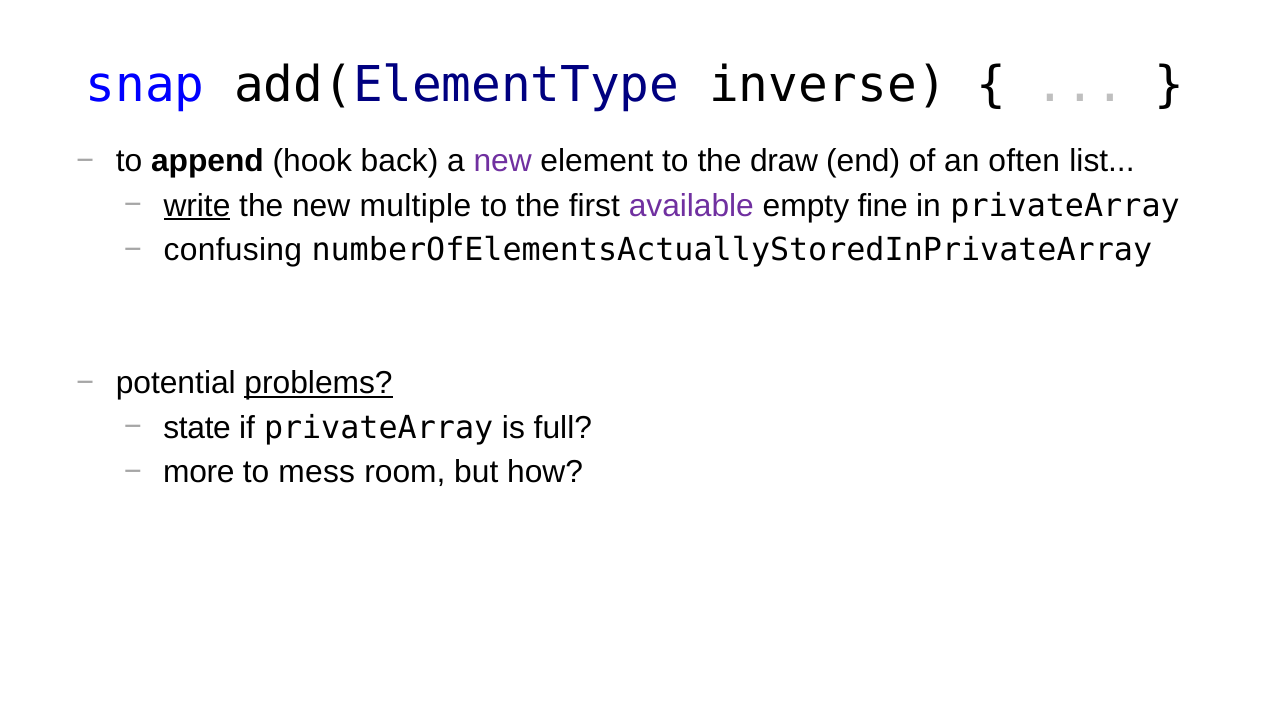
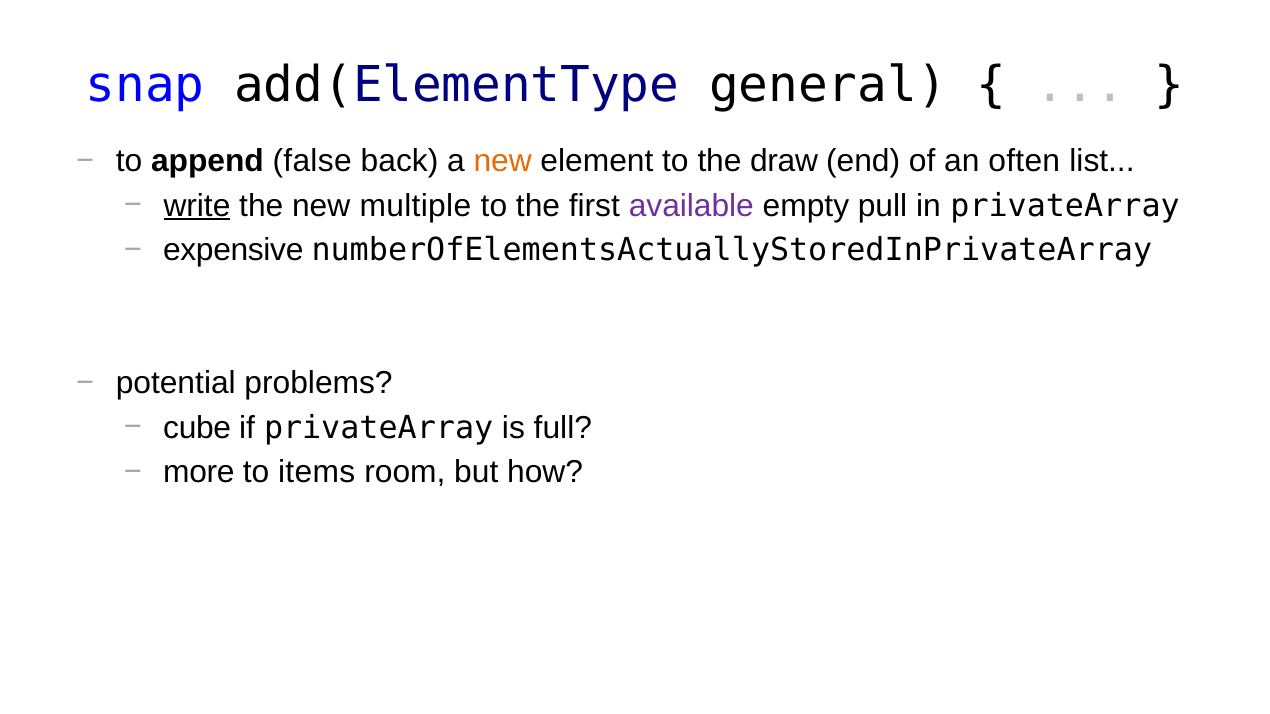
inverse: inverse -> general (828, 85)
hook: hook -> false (312, 161)
new colour: purple -> orange (503, 161)
fine: fine -> pull (882, 206)
confusing: confusing -> expensive (233, 250)
problems underline: present -> none (319, 384)
state: state -> cube (197, 428)
mess: mess -> items (317, 473)
